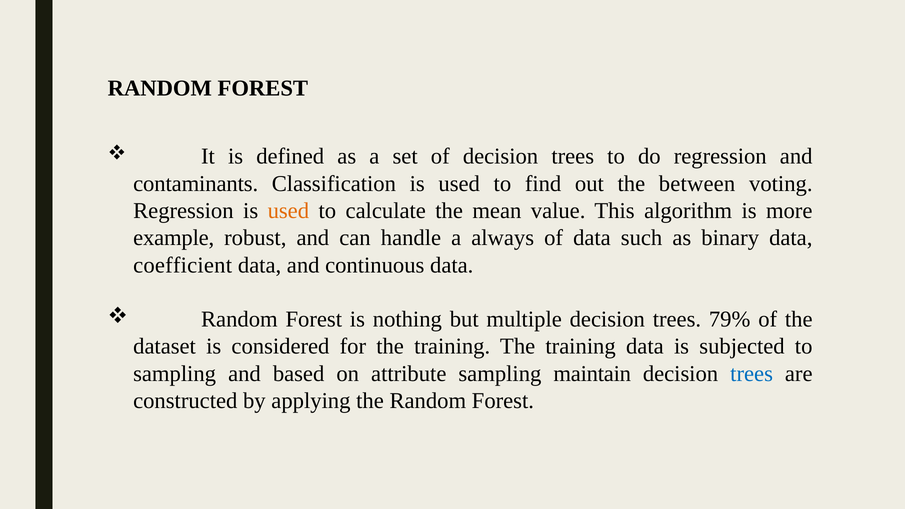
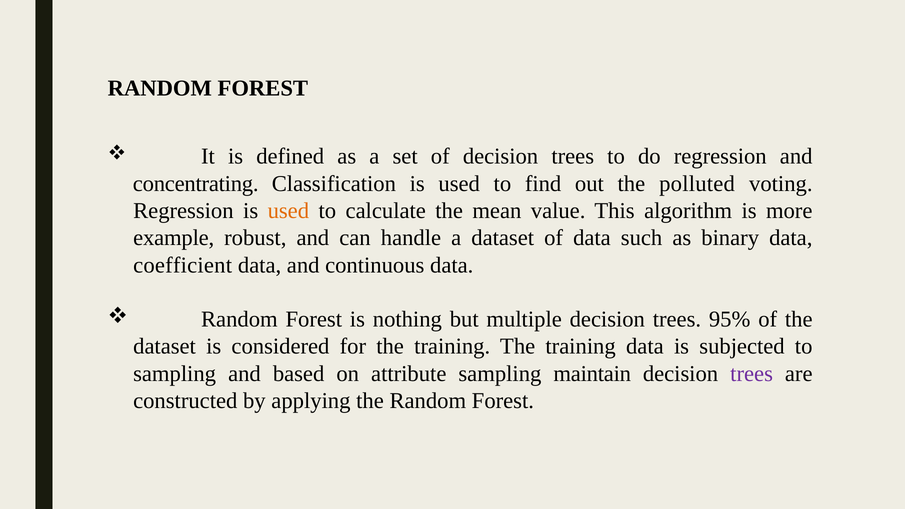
contaminants: contaminants -> concentrating (196, 184)
between: between -> polluted (697, 184)
a always: always -> dataset (503, 238)
79%: 79% -> 95% (730, 319)
trees colour: blue -> purple (752, 374)
